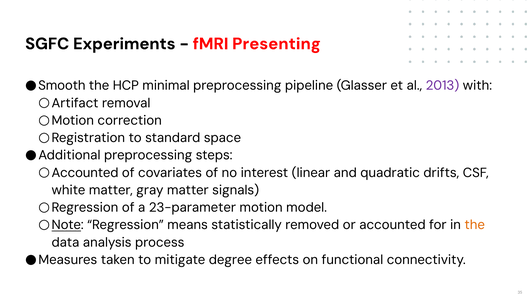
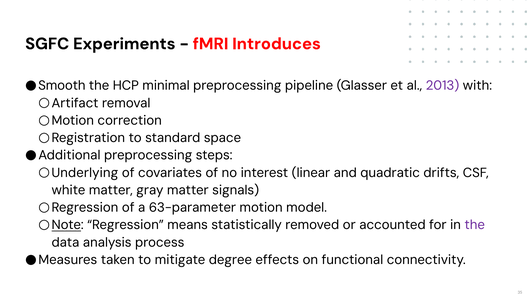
Presenting: Presenting -> Introduces (276, 44)
Accounted: Accounted -> Underlying (85, 172)
23-parameter: 23-parameter -> 63-parameter (192, 207)
the colour: orange -> purple (475, 225)
